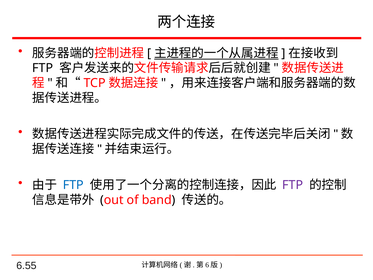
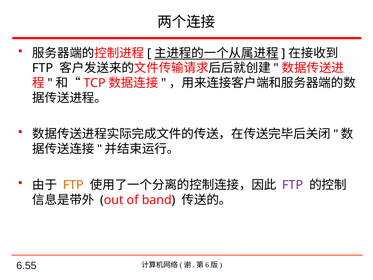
FTP colour: blue -> orange (73, 185)
